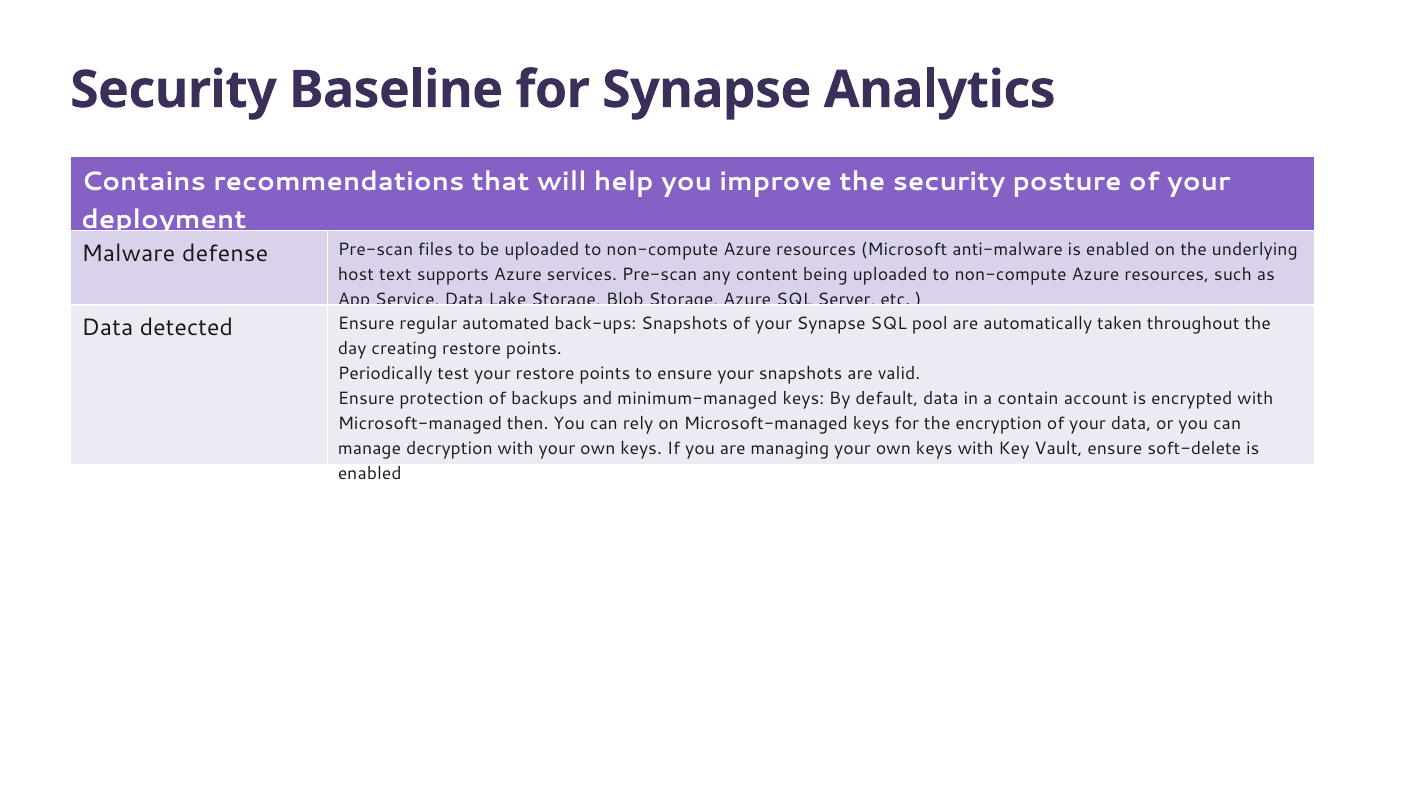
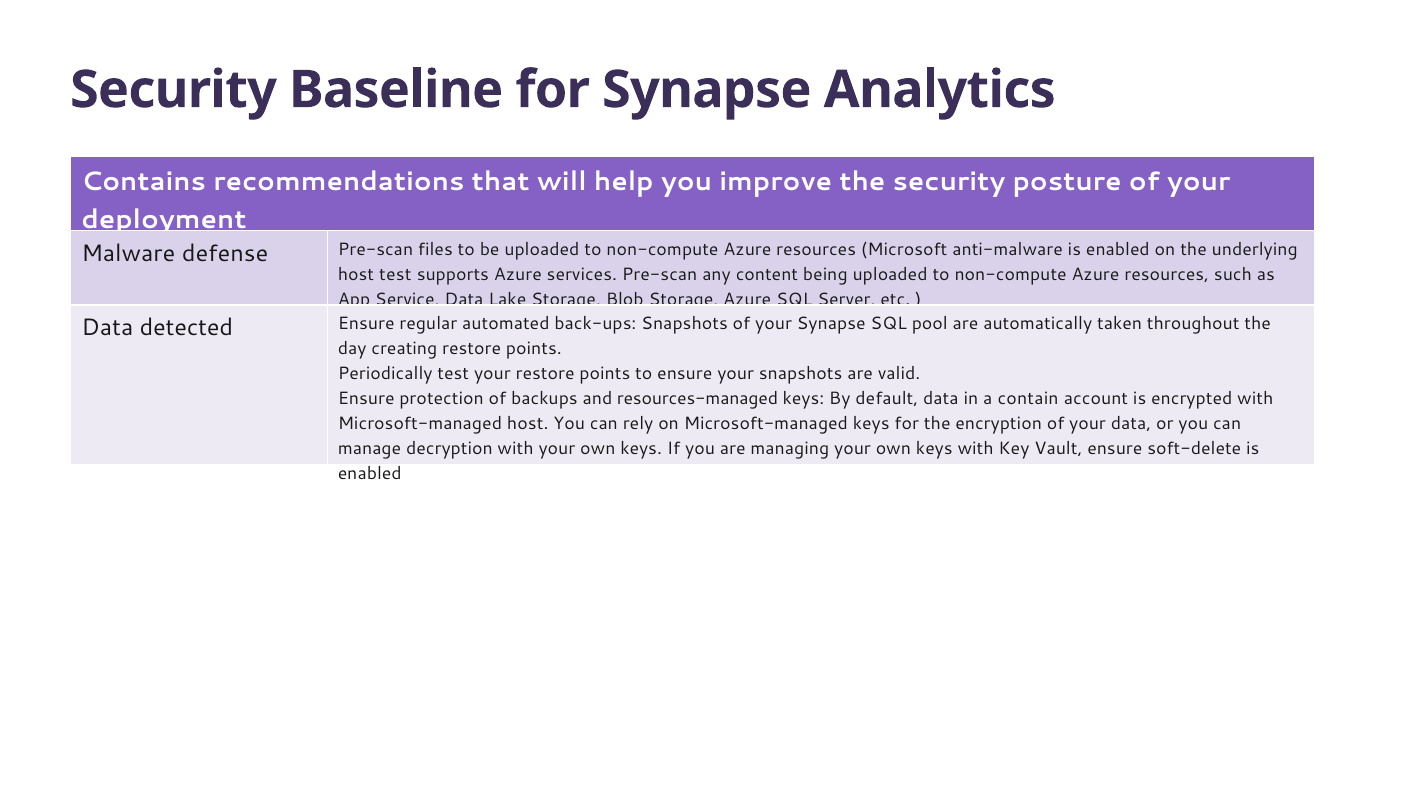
host text: text -> test (395, 274)
minimum-managed: minimum-managed -> resources-managed (697, 398)
Microsoft-managed then: then -> host (528, 424)
